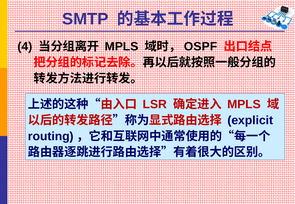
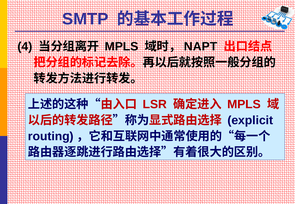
OSPF: OSPF -> NAPT (201, 47)
